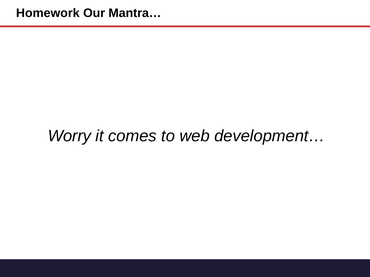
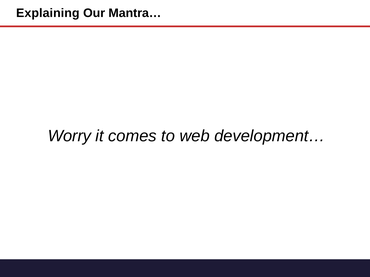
Homework: Homework -> Explaining (48, 13)
